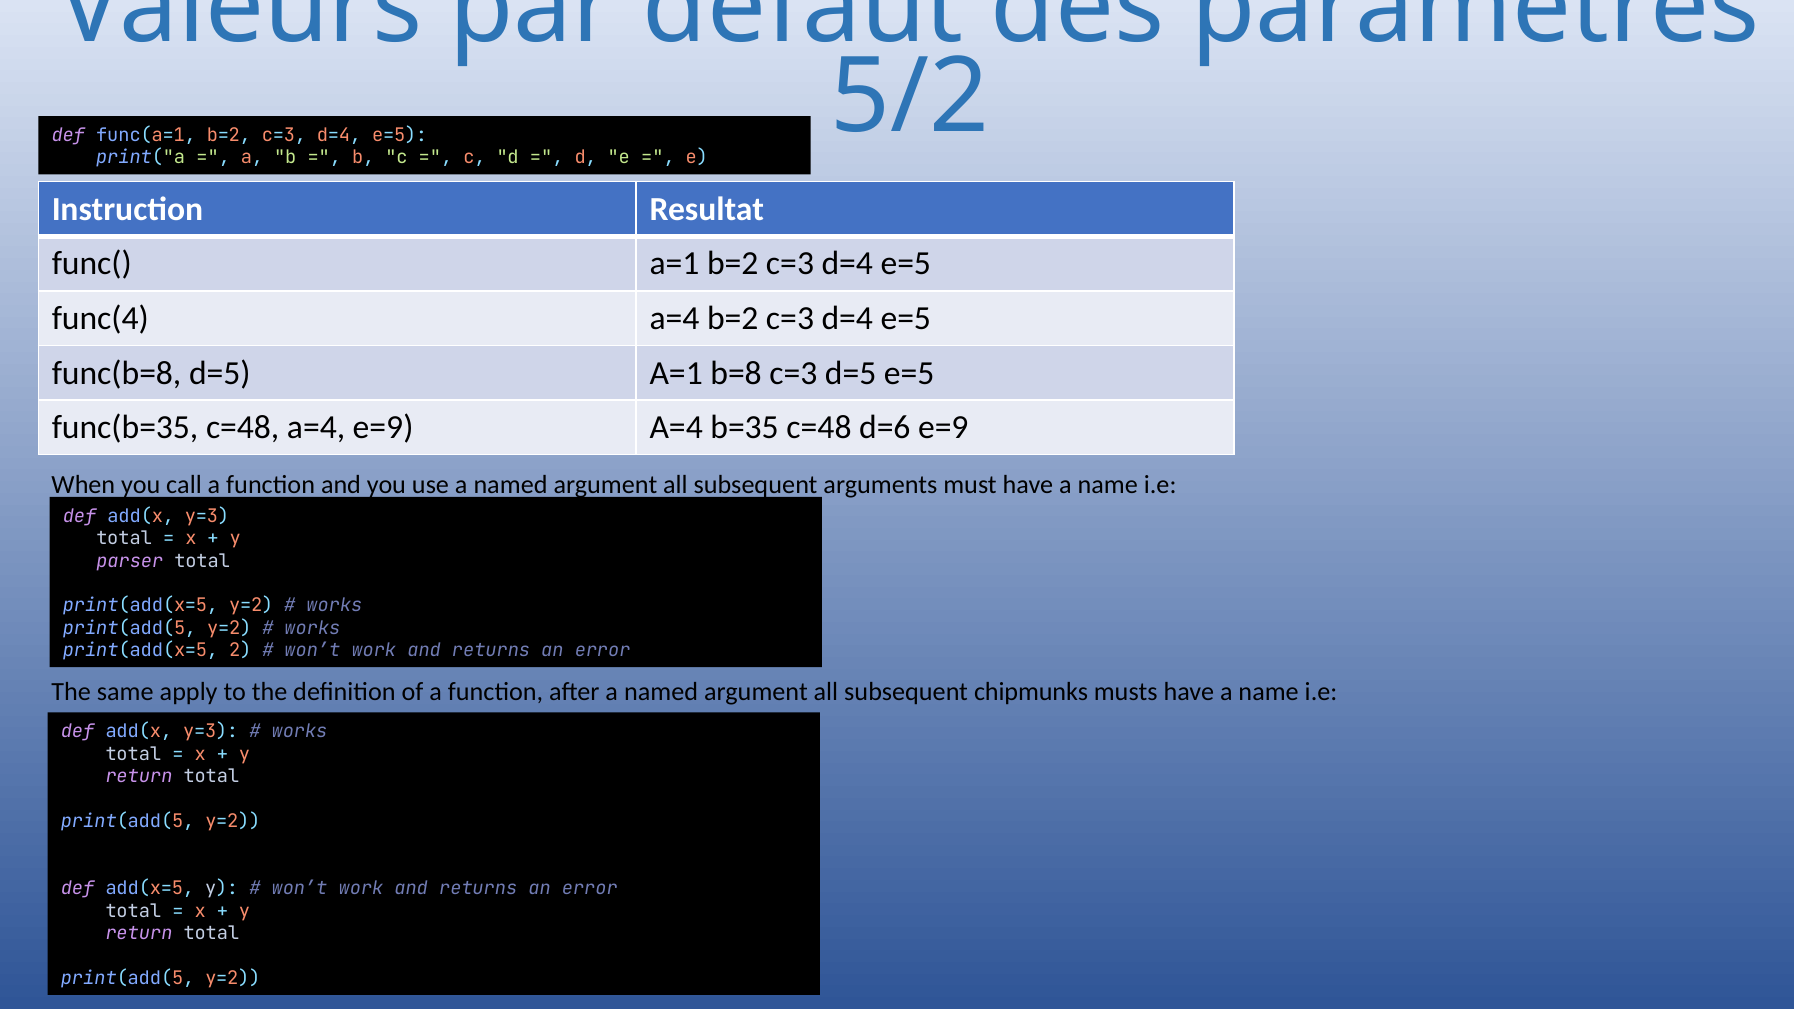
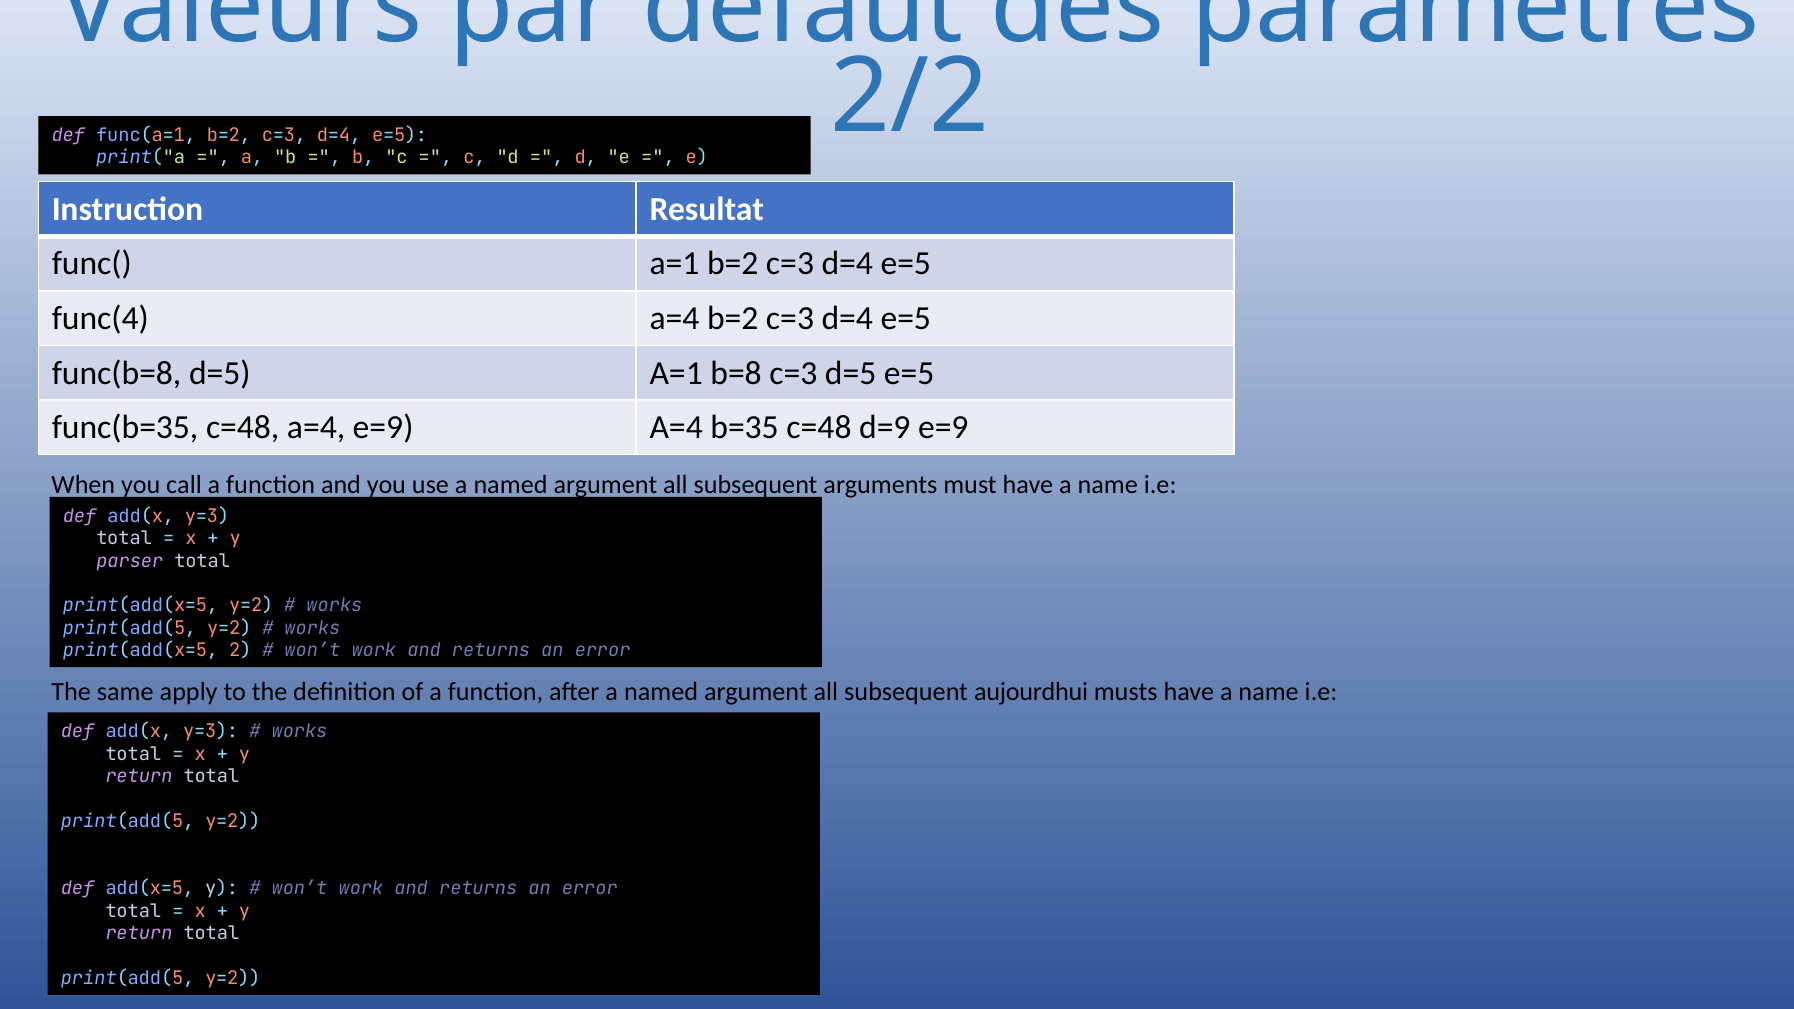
5/2: 5/2 -> 2/2 (910, 97)
d=6: d=6 -> d=9 (885, 428)
chipmunks: chipmunks -> aujourdhui (1031, 692)
